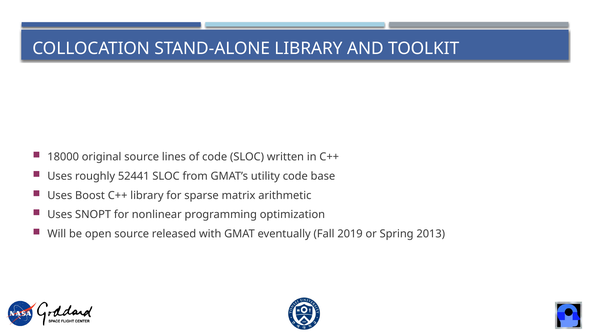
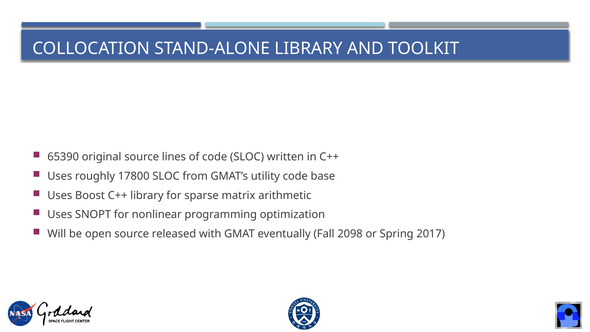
18000: 18000 -> 65390 (63, 157)
52441: 52441 -> 17800 (134, 176)
2019: 2019 -> 2098 (350, 234)
2013: 2013 -> 2017 (431, 234)
